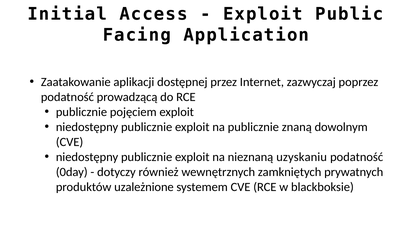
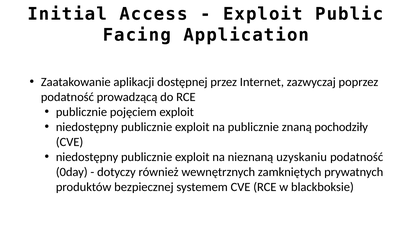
dowolnym: dowolnym -> pochodziły (341, 127)
uzależnione: uzależnione -> bezpiecznej (144, 187)
